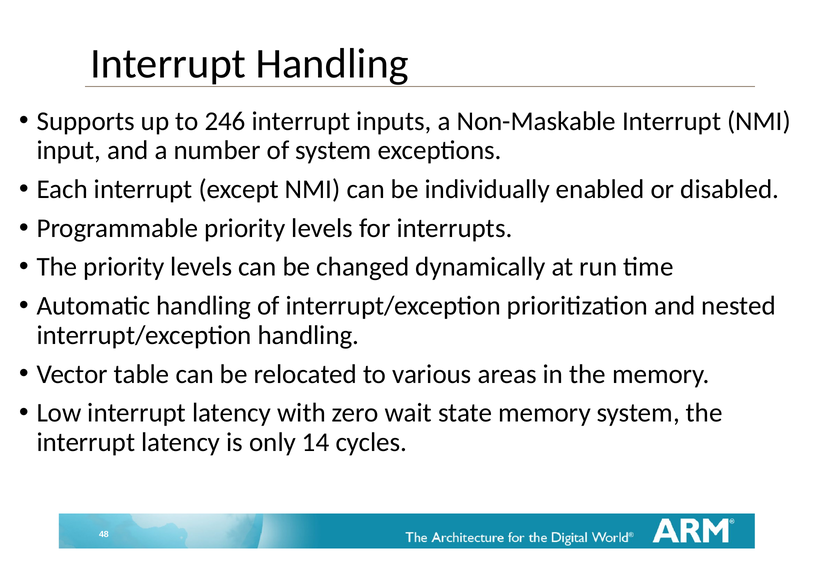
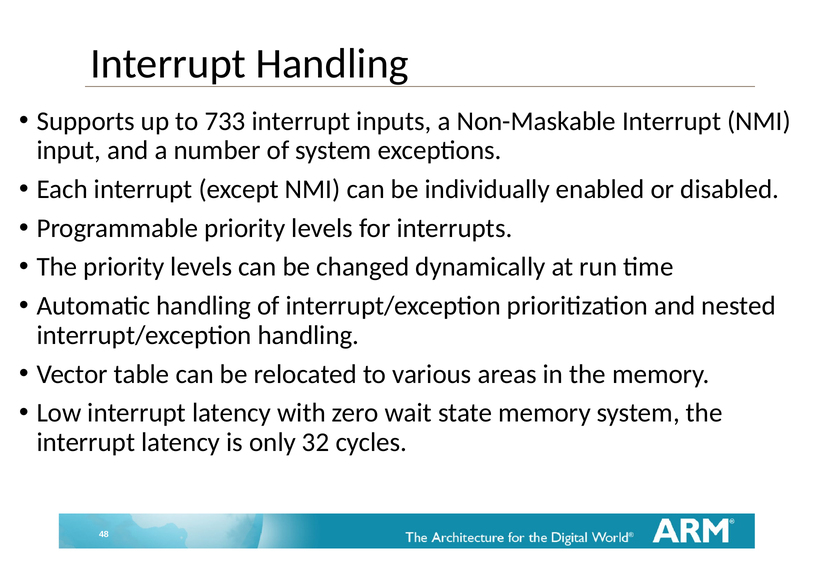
246: 246 -> 733 (225, 121)
14: 14 -> 32 (316, 442)
